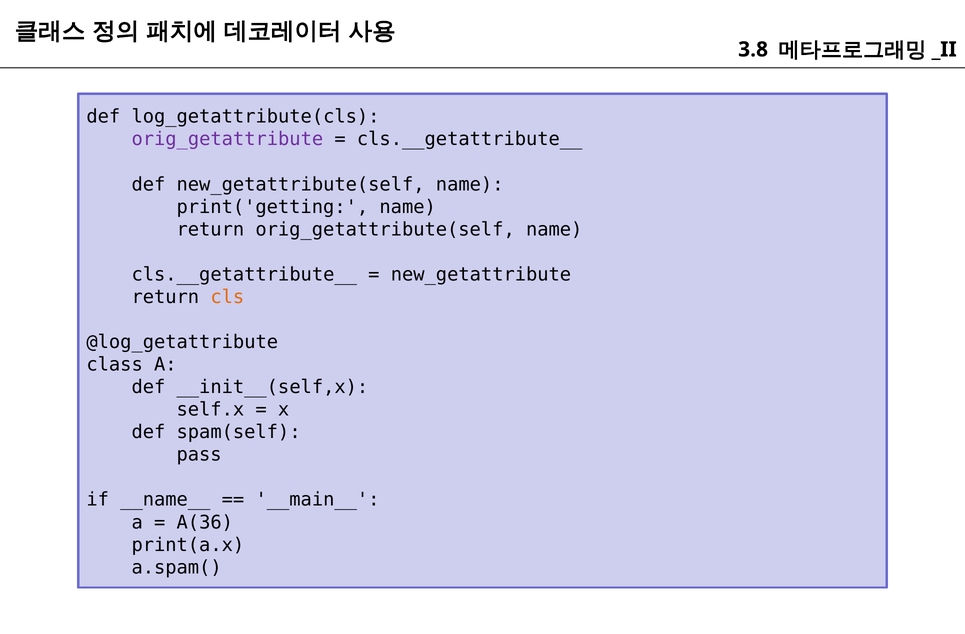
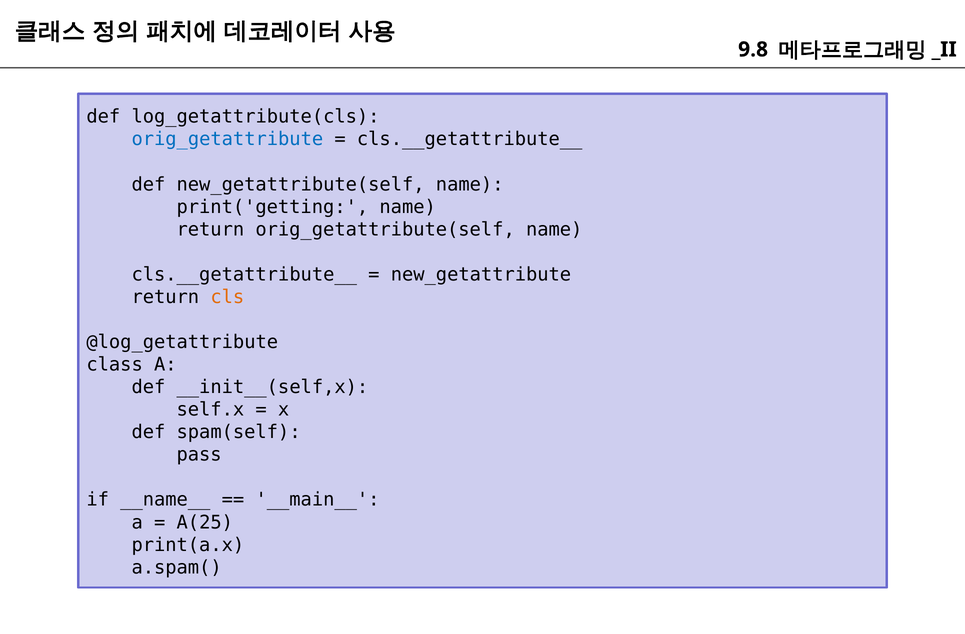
3.8: 3.8 -> 9.8 (753, 49)
orig_getattribute colour: purple -> blue (227, 139)
A(36: A(36 -> A(25 (205, 522)
